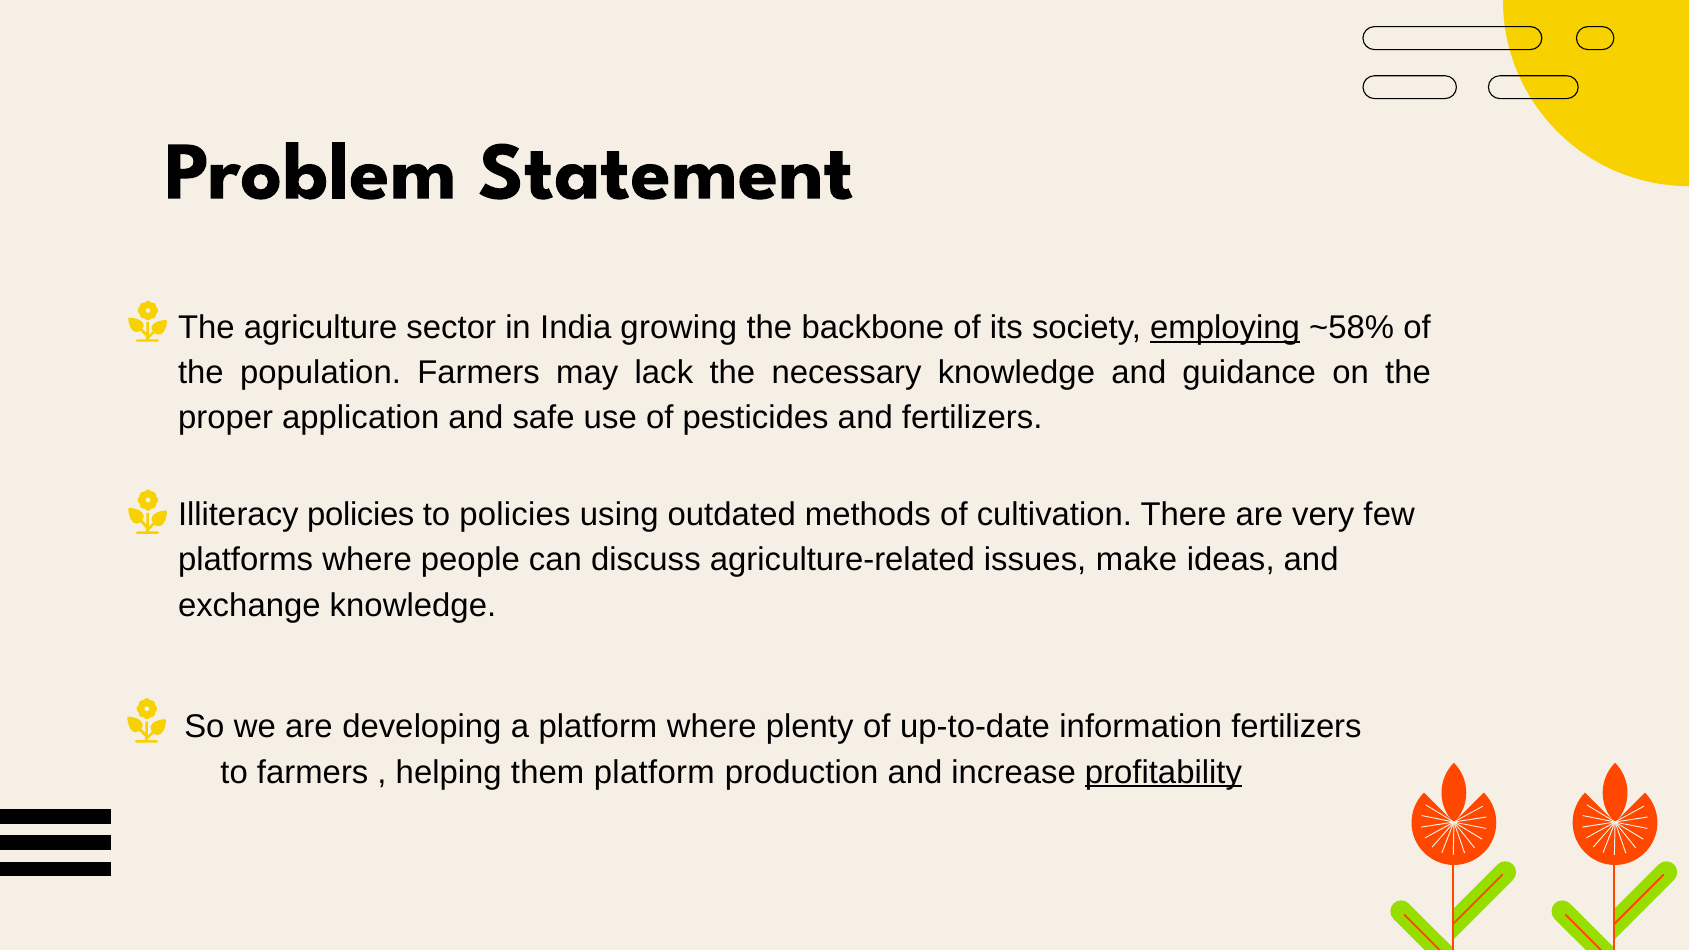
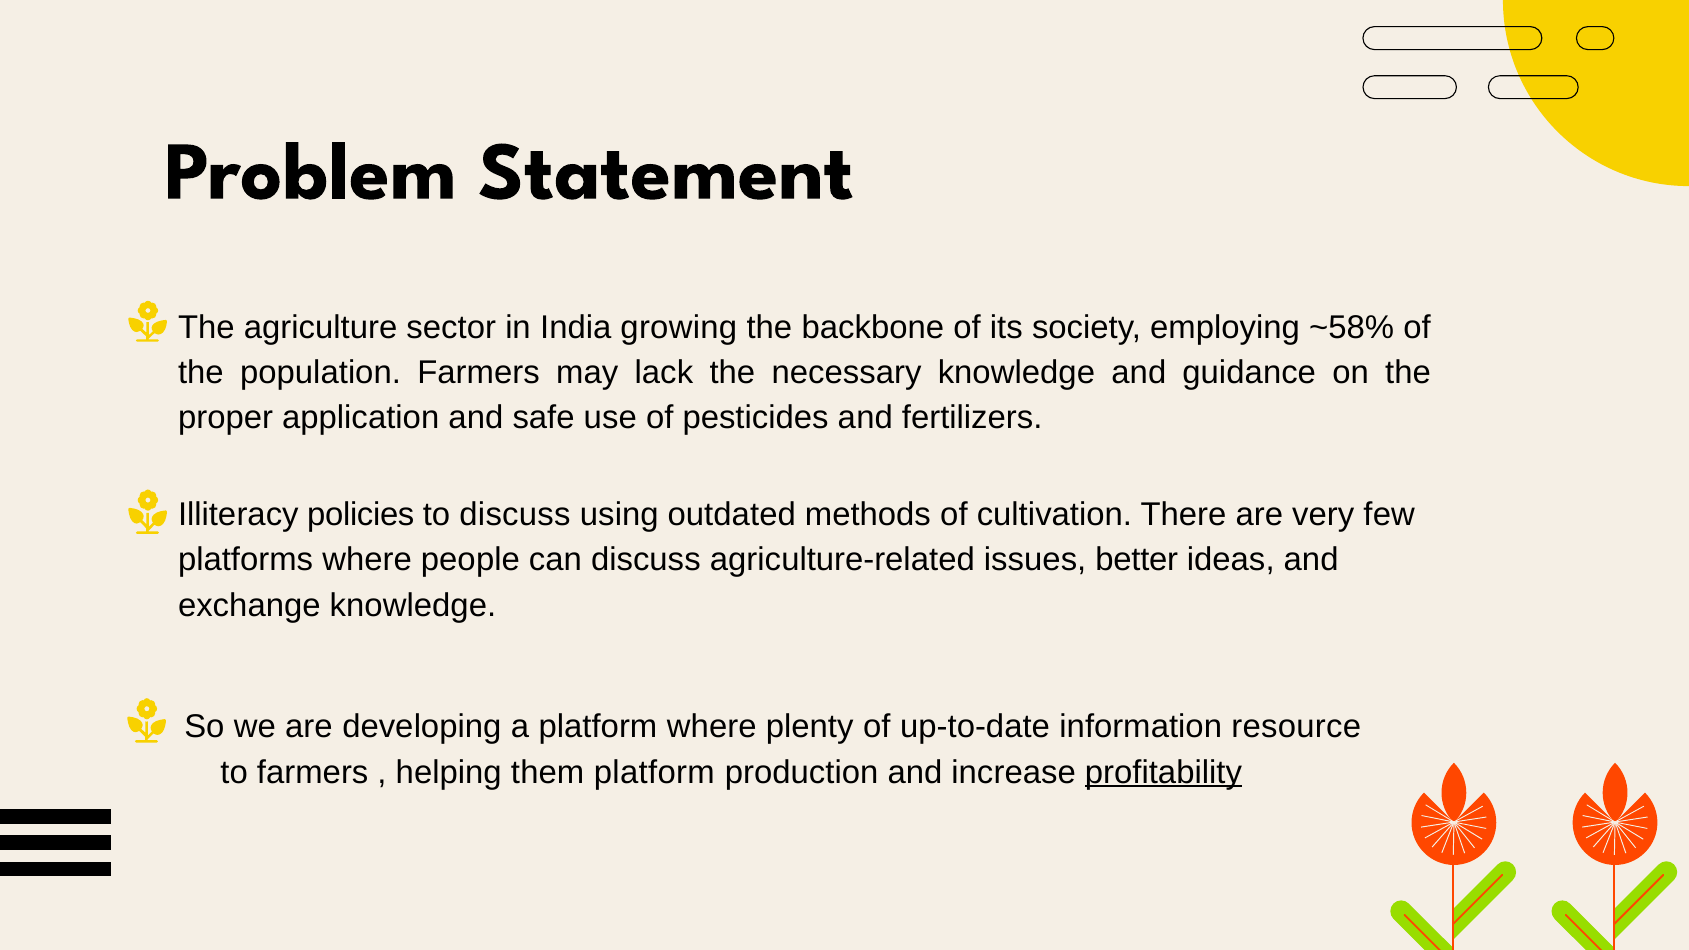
employing underline: present -> none (1225, 328)
to policies: policies -> discuss (515, 515)
make: make -> better (1137, 560)
information fertilizers: fertilizers -> resource (1296, 727)
